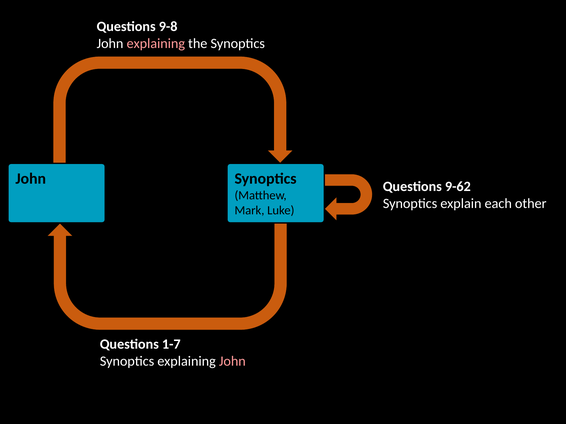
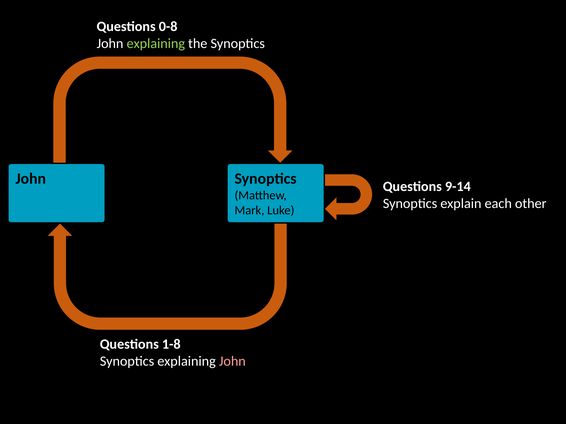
9-8: 9-8 -> 0-8 (168, 27)
explaining colour: pink -> light green (156, 44)
9-62: 9-62 -> 9-14 (458, 187)
1-7: 1-7 -> 1-8 (171, 345)
